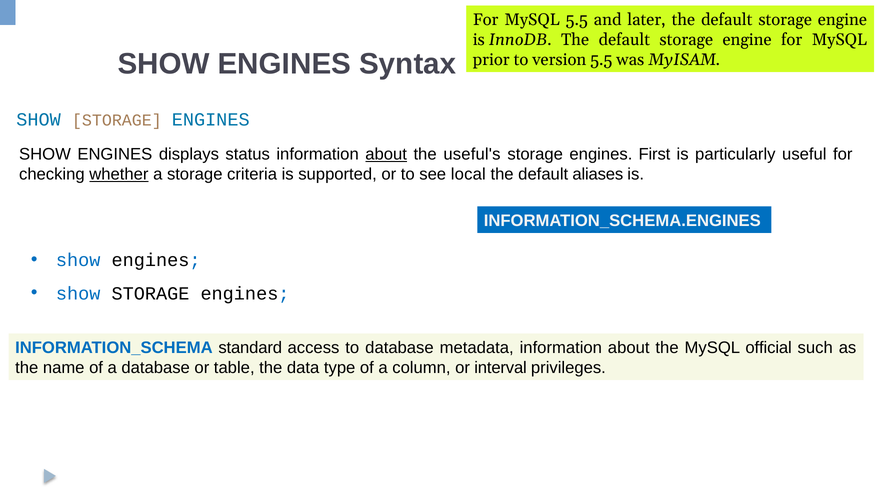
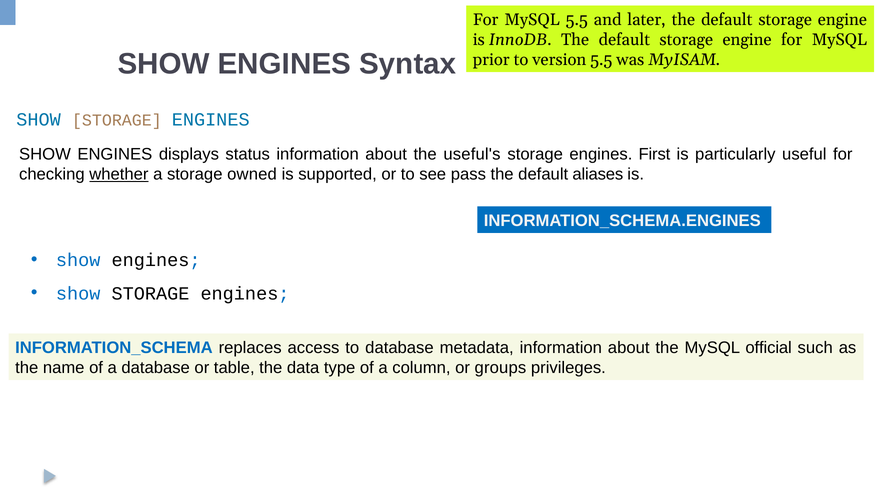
about underline: present -> none (386, 154)
criteria: criteria -> owned (252, 174)
local: local -> pass (468, 174)
standard: standard -> replaces (250, 348)
interval: interval -> groups (500, 368)
